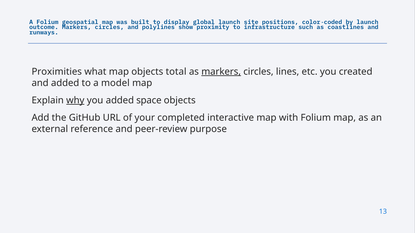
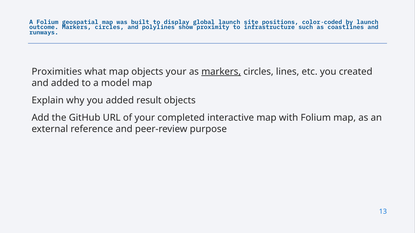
objects total: total -> your (176, 72)
why underline: present -> none (75, 101)
space: space -> result (149, 101)
